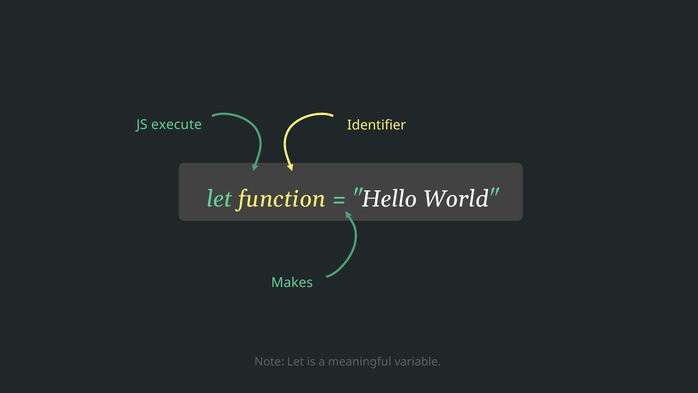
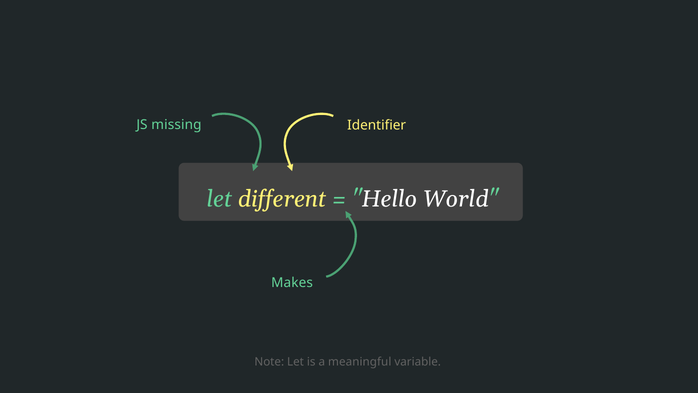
execute: execute -> missing (176, 125)
function: function -> different (282, 199)
